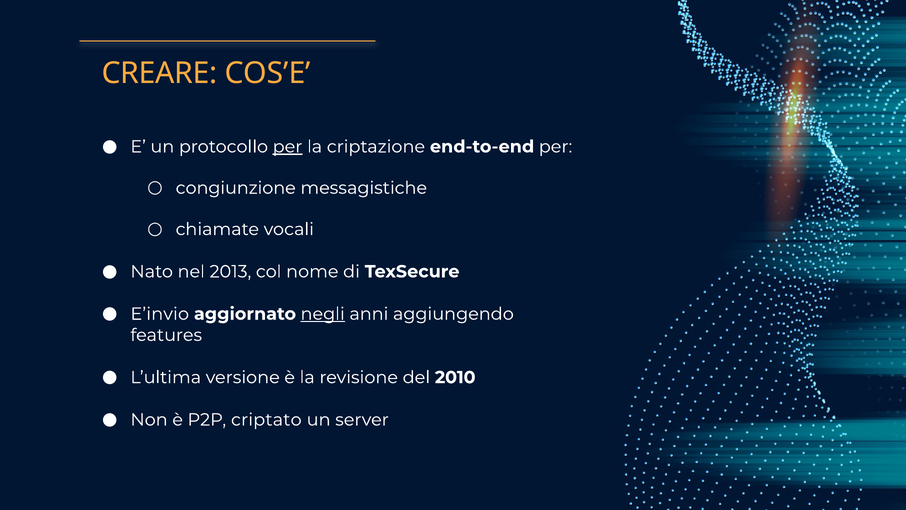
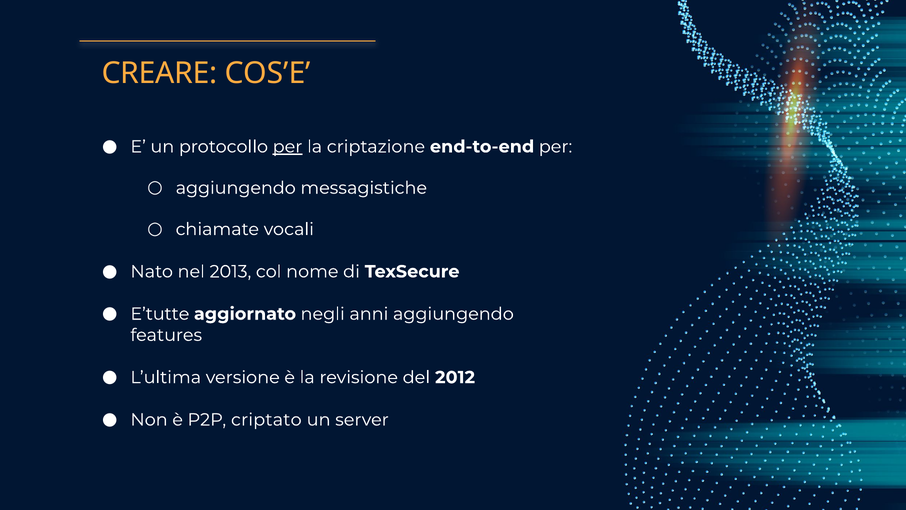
congiunzione: congiunzione -> aggiungendo (236, 188)
E’invio: E’invio -> E’tutte (160, 314)
negli underline: present -> none (323, 314)
2010: 2010 -> 2012 (455, 377)
